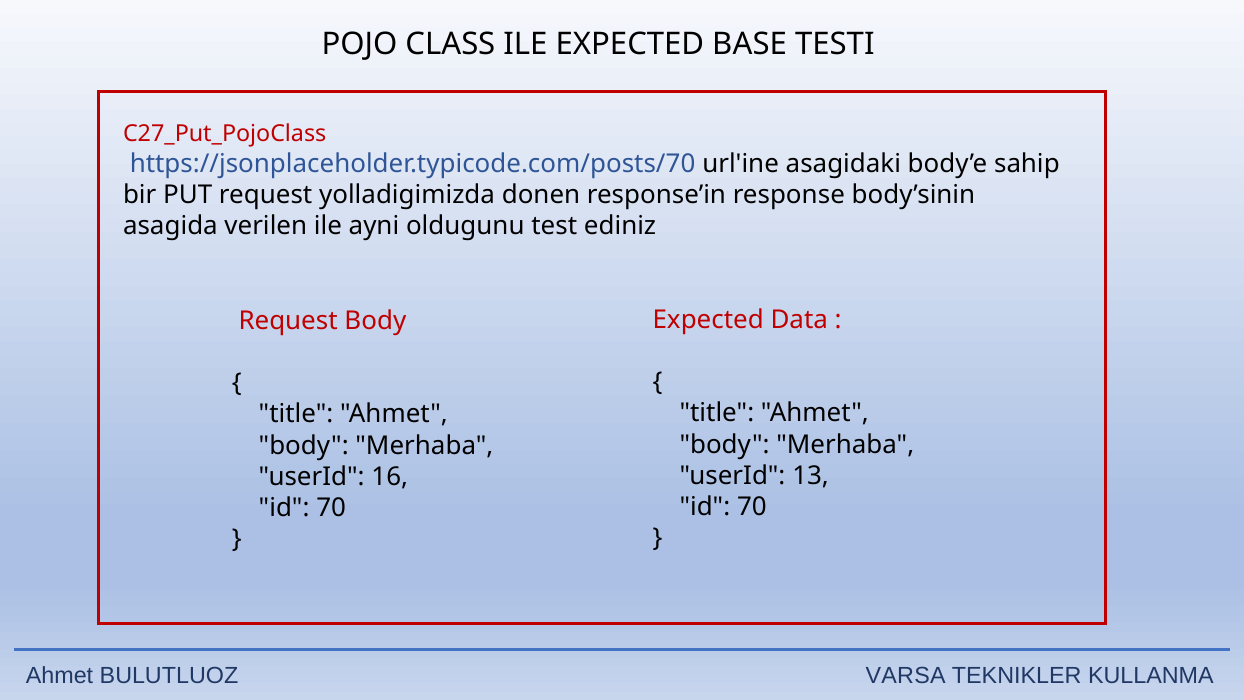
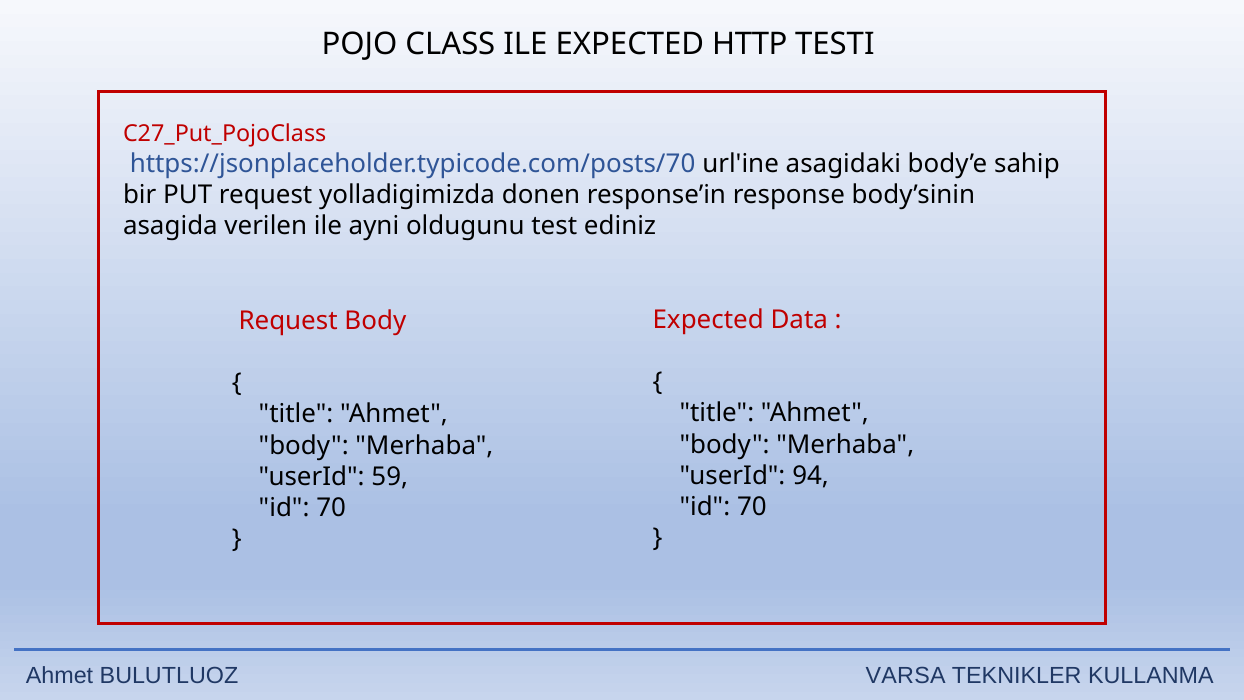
BASE: BASE -> HTTP (750, 44)
13: 13 -> 94 (811, 475)
16: 16 -> 59 (390, 476)
